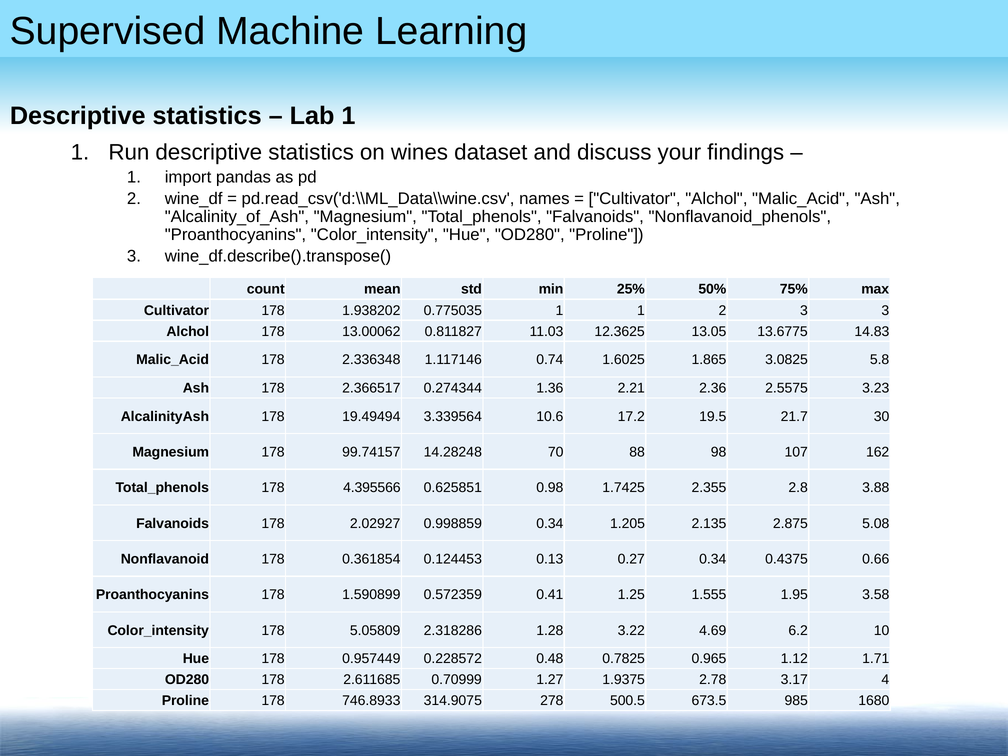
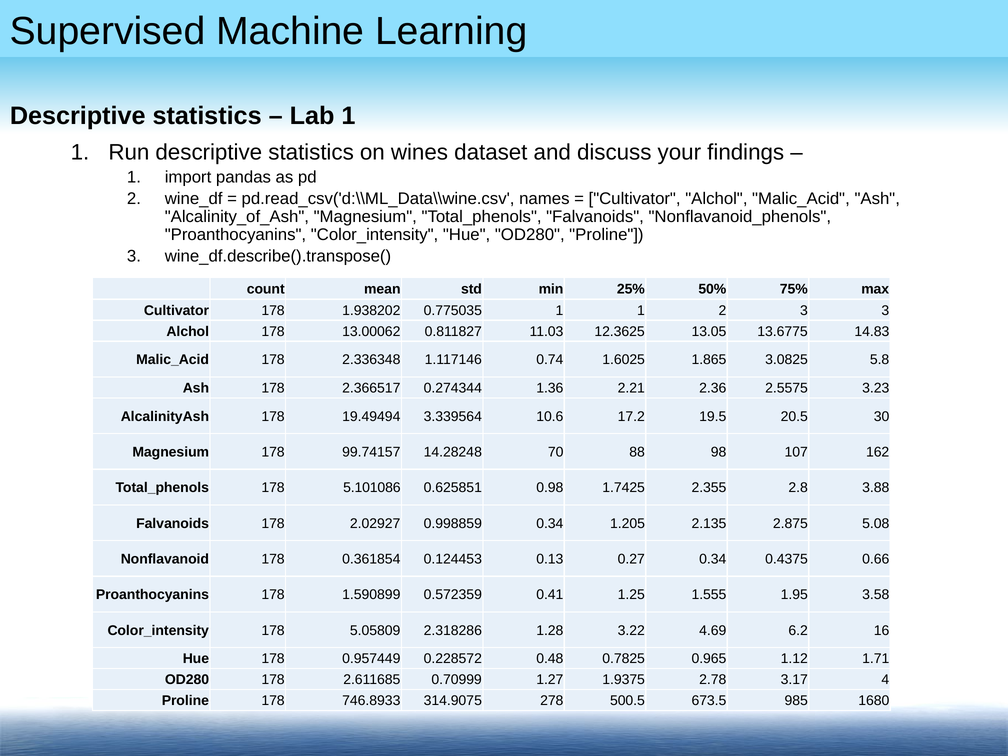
21.7: 21.7 -> 20.5 (794, 416)
4.395566: 4.395566 -> 5.101086 (372, 488)
10: 10 -> 16 (882, 630)
